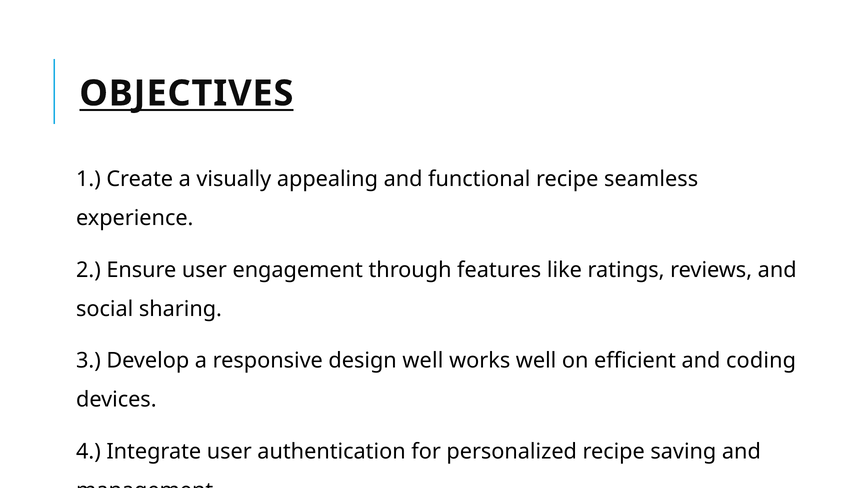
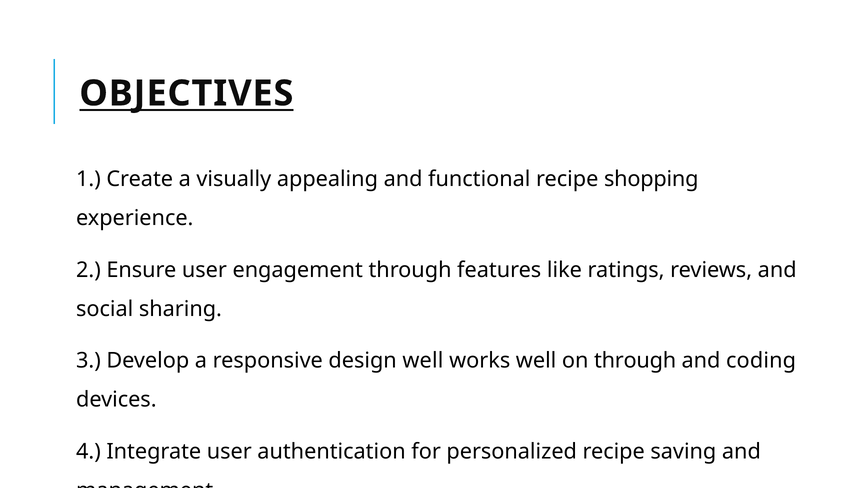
seamless: seamless -> shopping (651, 179)
on efficient: efficient -> through (635, 360)
